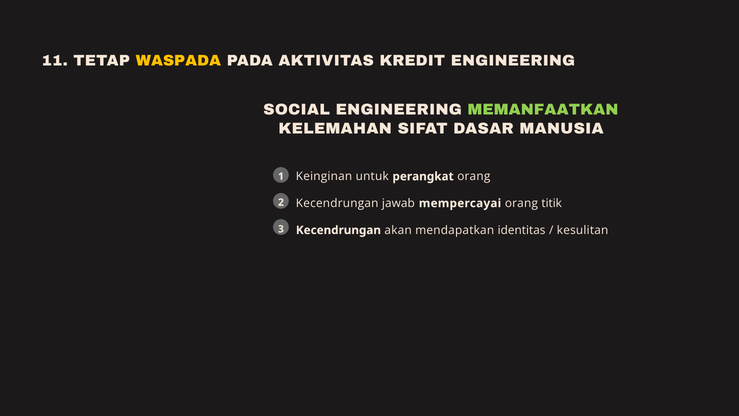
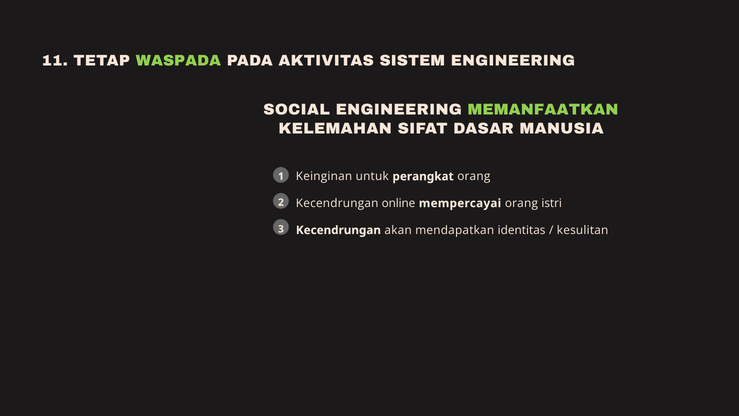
WASPADA colour: yellow -> light green (178, 61)
KREDIT: KREDIT -> SISTEM (412, 61)
jawab: jawab -> online (399, 203)
titik: titik -> istri (552, 203)
